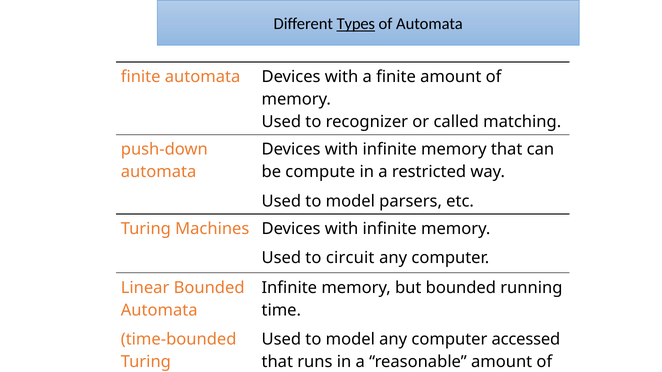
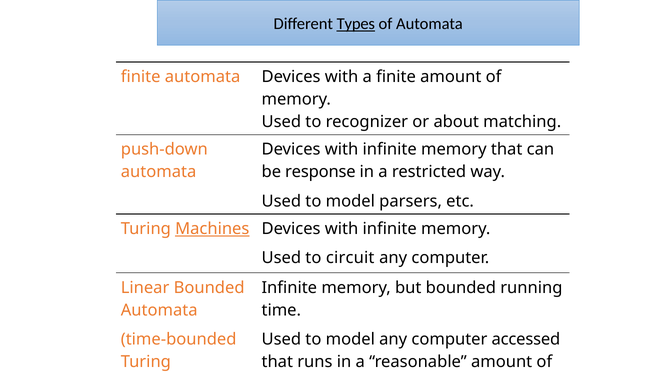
called: called -> about (456, 122)
compute: compute -> response (320, 172)
Machines underline: none -> present (212, 229)
